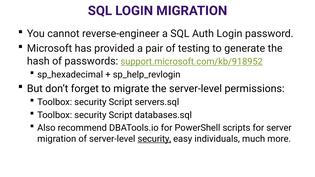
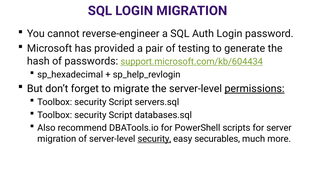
support.microsoft.com/kb/918952: support.microsoft.com/kb/918952 -> support.microsoft.com/kb/604434 (192, 62)
permissions underline: none -> present (255, 89)
individuals: individuals -> securables (217, 139)
